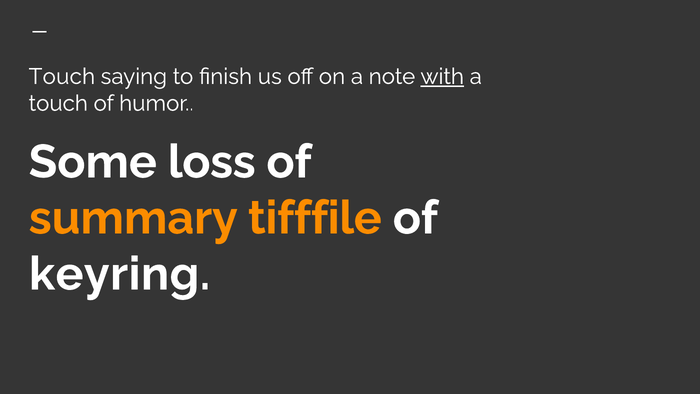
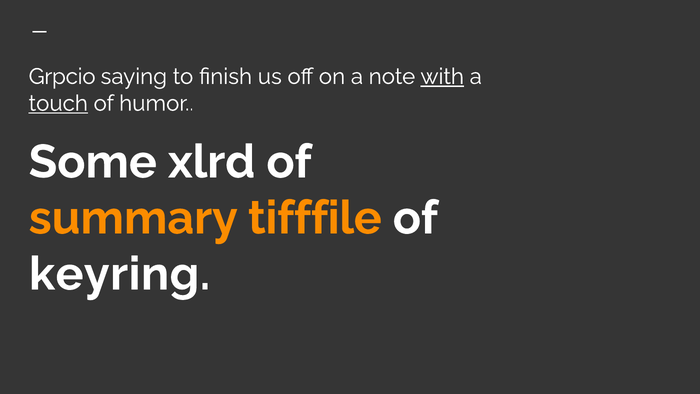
Touch: Touch -> Grpcio (62, 76)
touch underline: none -> present (58, 103)
loss: loss -> xlrd (212, 162)
